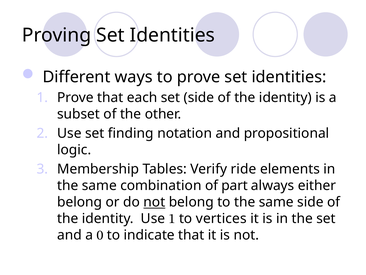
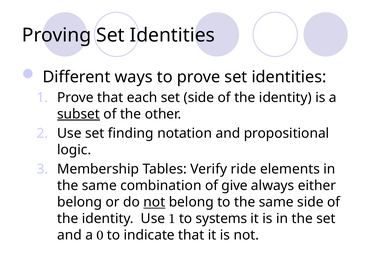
subset underline: none -> present (79, 114)
part: part -> give (235, 185)
vertices: vertices -> systems (221, 218)
